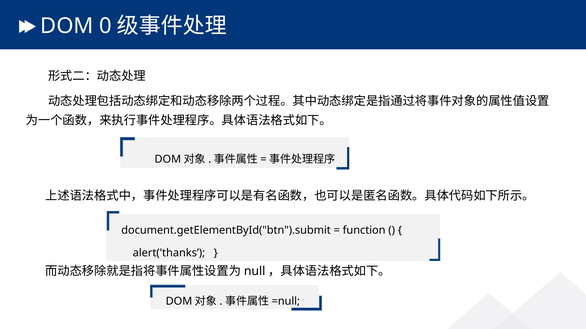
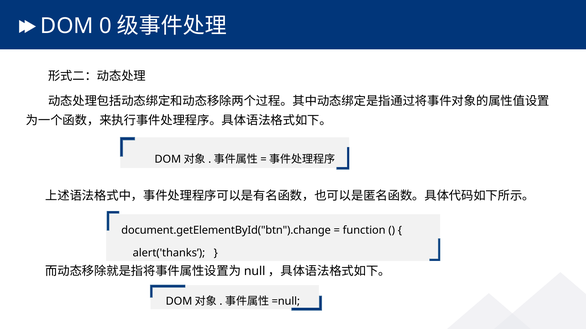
document.getElementById("btn").submit: document.getElementById("btn").submit -> document.getElementById("btn").change (226, 231)
